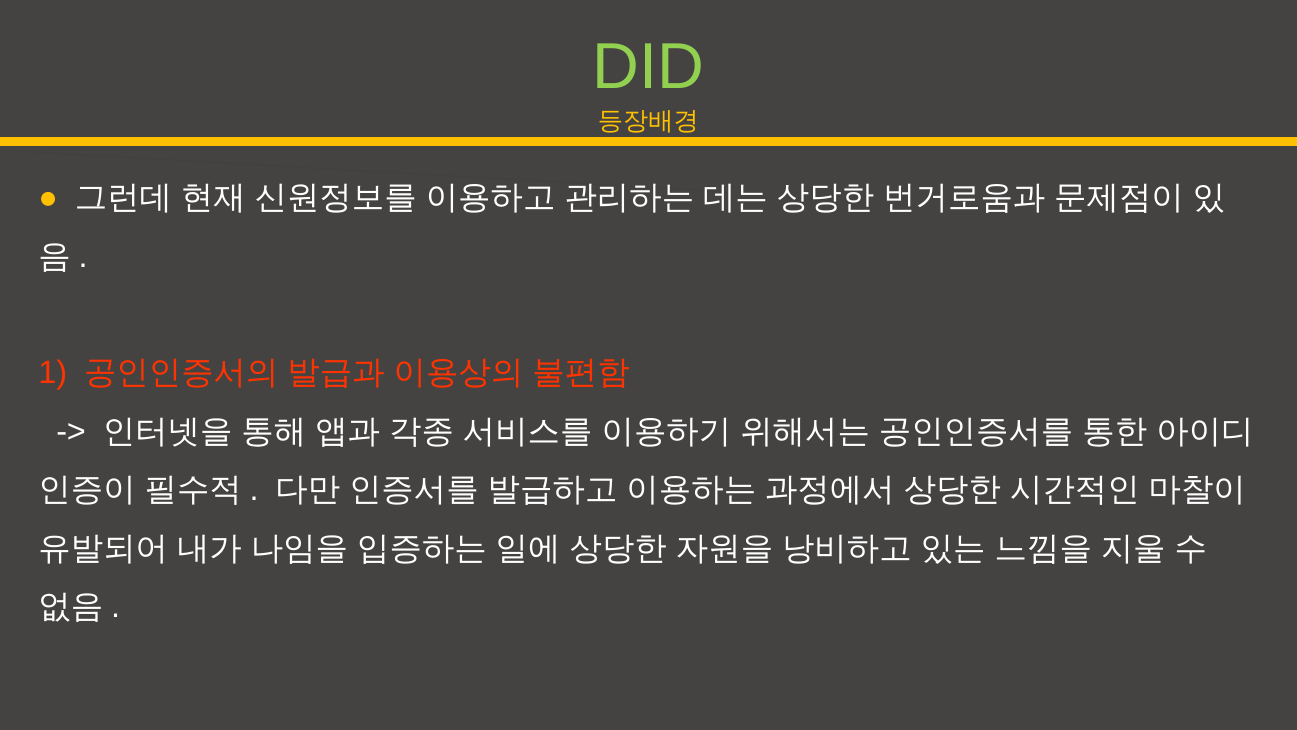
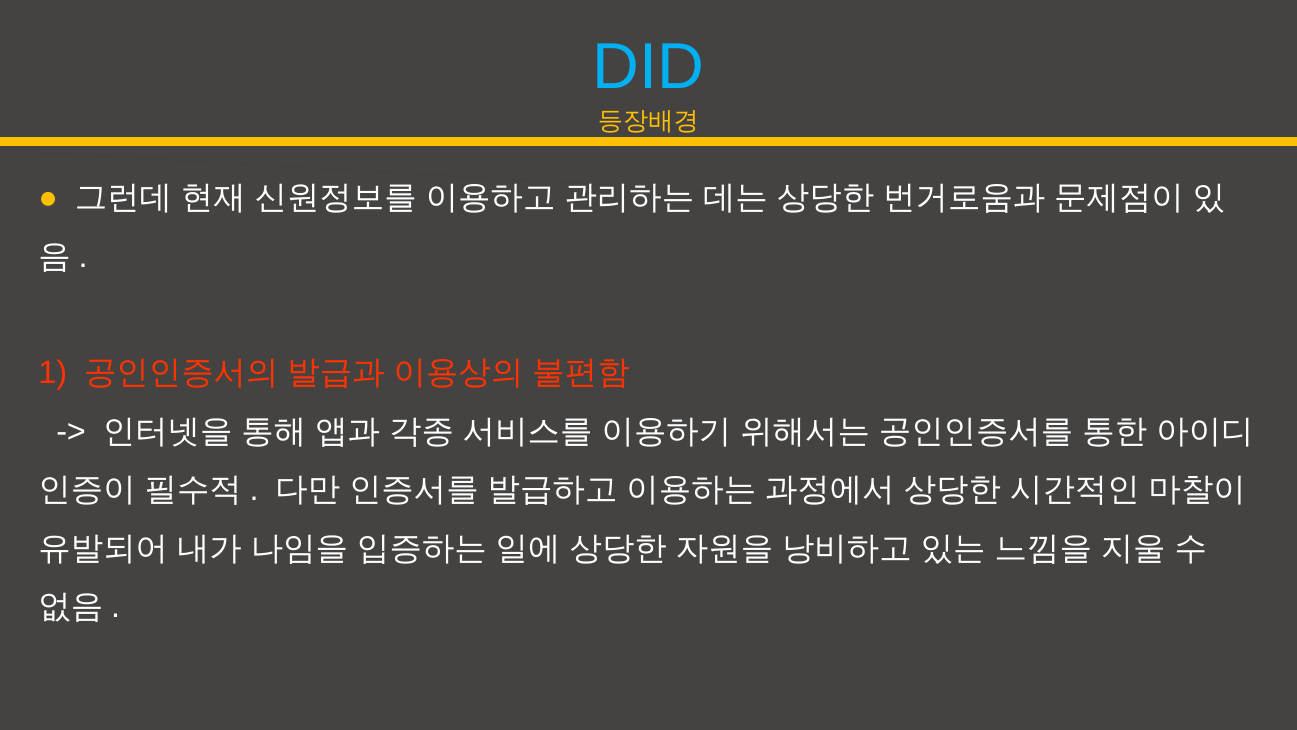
DID colour: light green -> light blue (649, 67)
